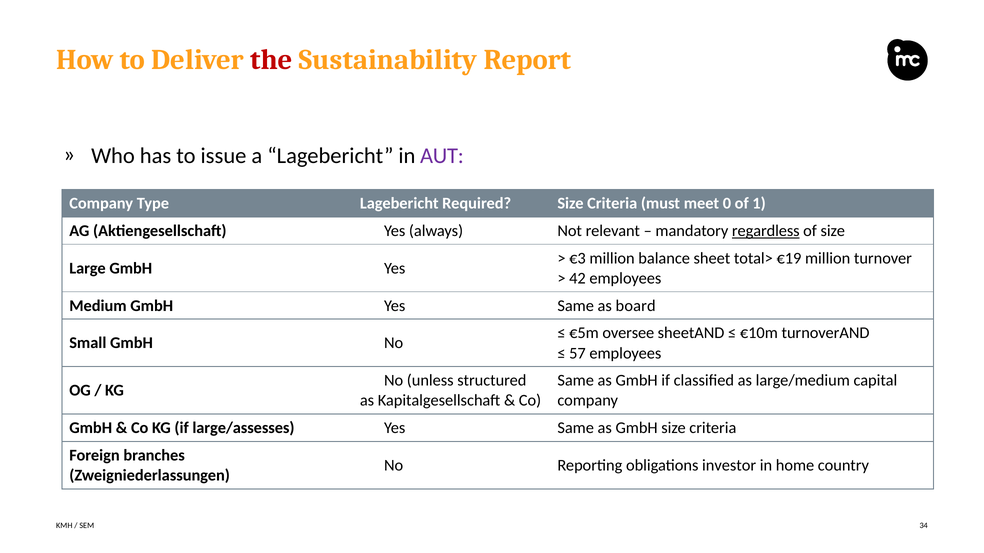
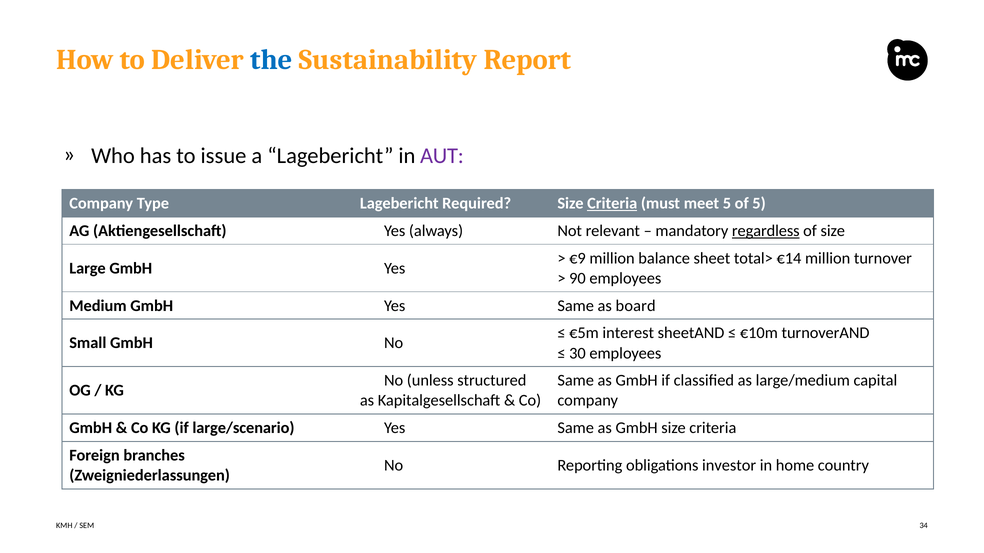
the colour: red -> blue (271, 60)
Criteria underline: none -> present (612, 203)
meet 0: 0 -> 5 (727, 203)
of 1: 1 -> 5 (759, 203)
€3: €3 -> €9 (578, 258)
€19: €19 -> €14 (789, 258)
42: 42 -> 90 (578, 278)
oversee: oversee -> interest (628, 333)
57: 57 -> 30 (578, 353)
large/assesses: large/assesses -> large/scenario (243, 428)
